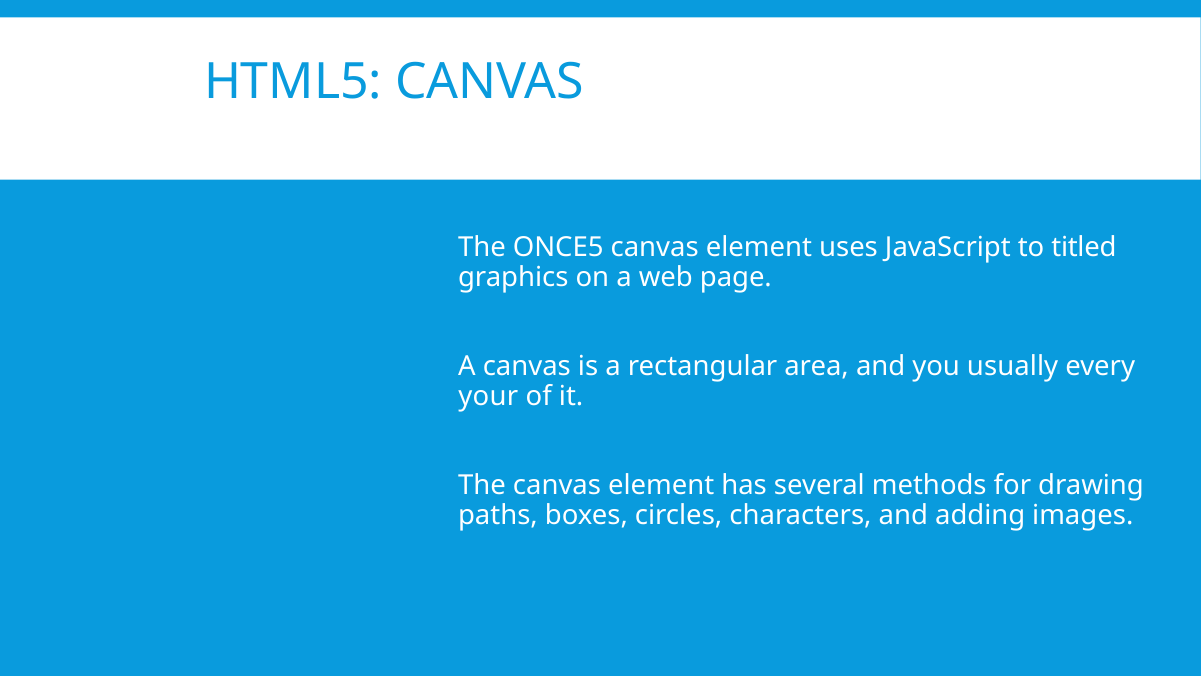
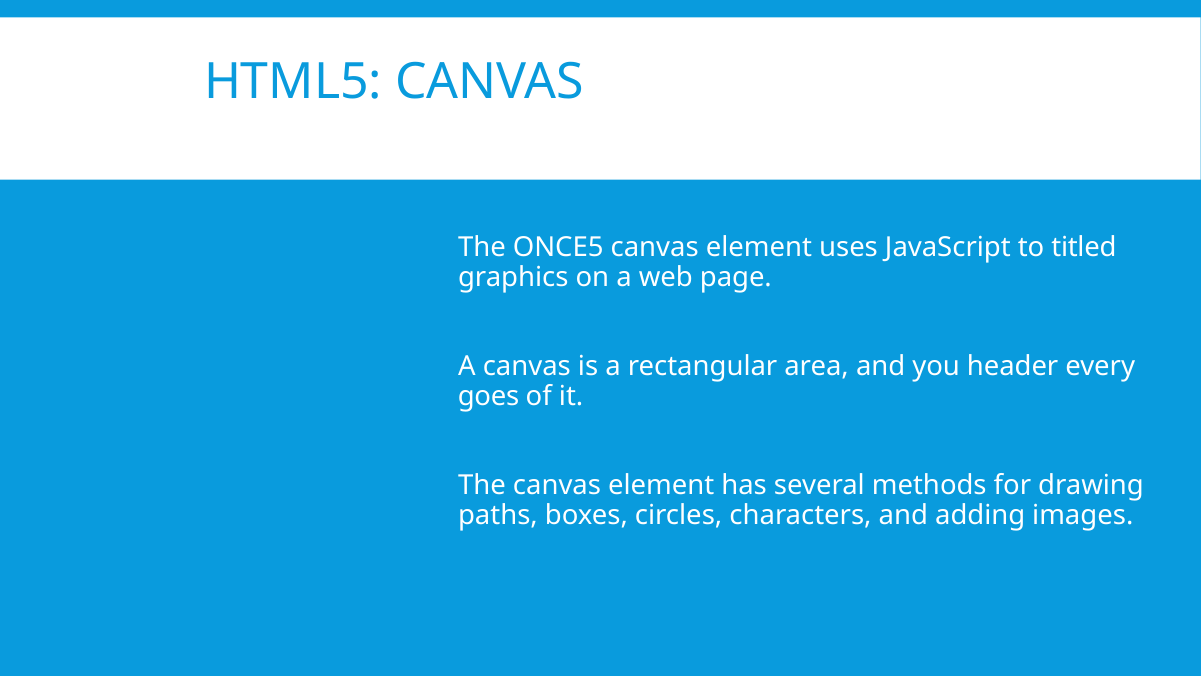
usually: usually -> header (1013, 367)
your: your -> goes (489, 396)
